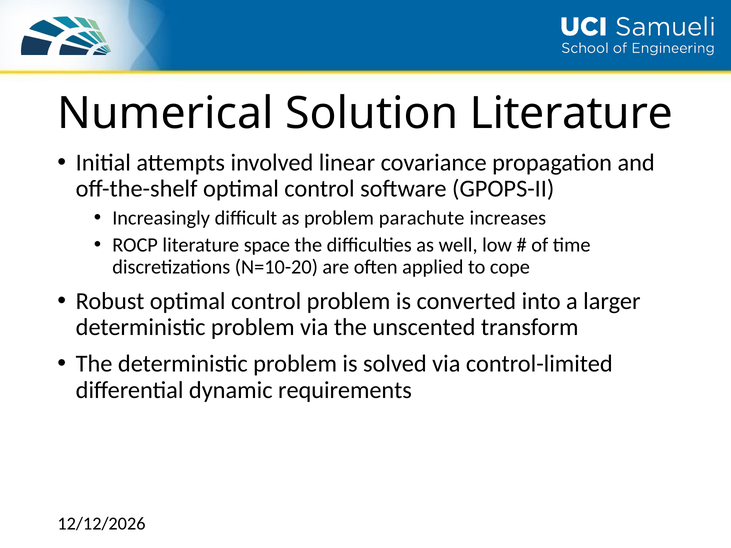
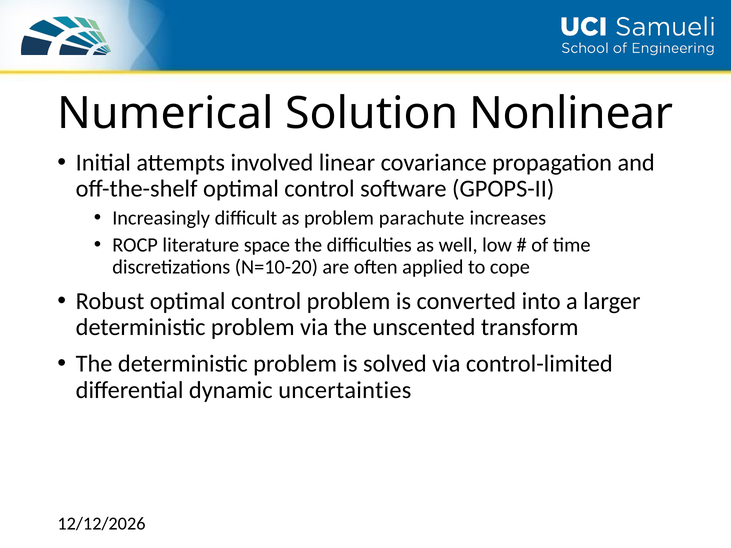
Solution Literature: Literature -> Nonlinear (571, 114)
requirements: requirements -> uncertainties (345, 390)
